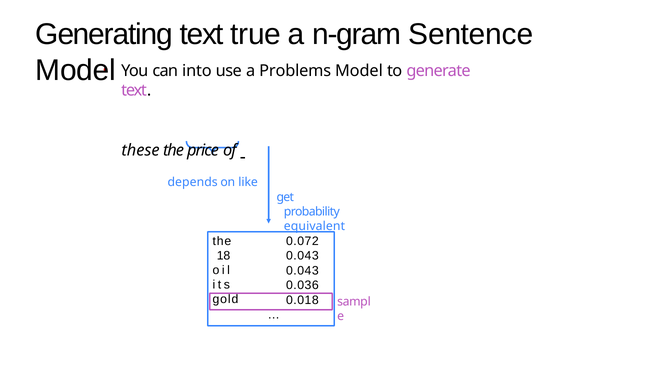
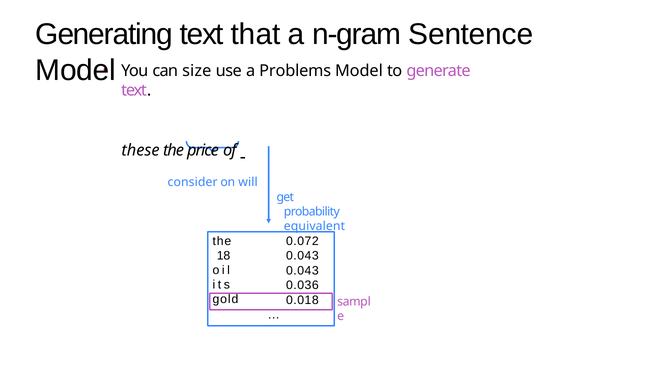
true: true -> that (256, 34)
into: into -> size (197, 71)
depends: depends -> consider (193, 182)
like: like -> will (248, 182)
